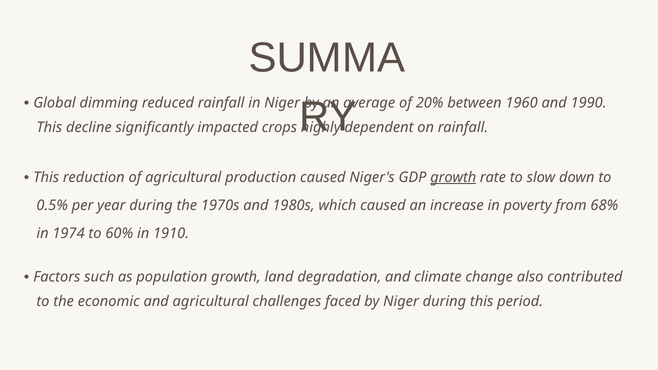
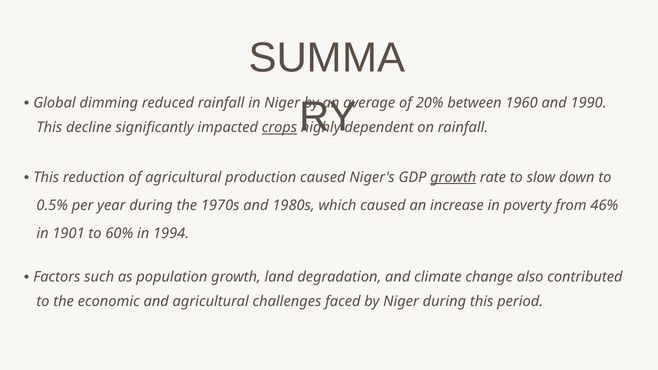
crops underline: none -> present (279, 128)
68%: 68% -> 46% (604, 205)
1974: 1974 -> 1901 (69, 233)
1910: 1910 -> 1994 (171, 233)
